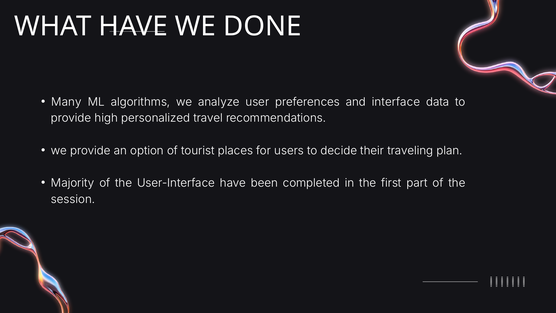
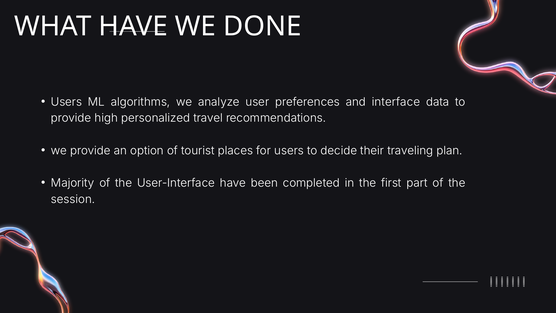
Many: Many -> Users (66, 102)
